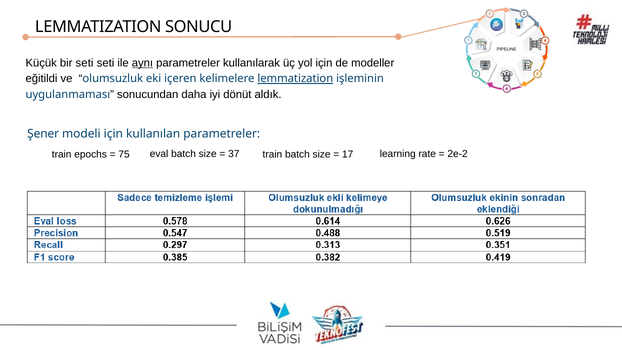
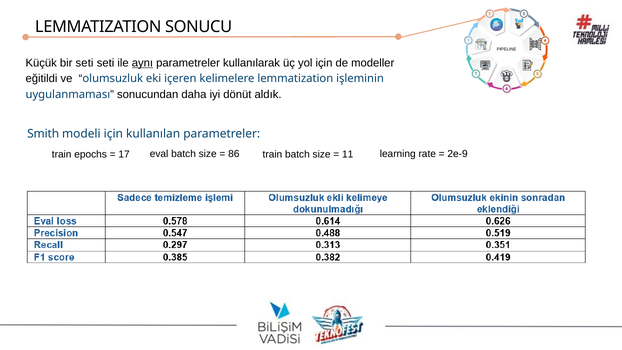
lemmatization underline: present -> none (295, 79)
Şener: Şener -> Smith (43, 134)
37: 37 -> 86 (234, 154)
2e-2: 2e-2 -> 2e-9 (458, 154)
75: 75 -> 17 (124, 154)
17: 17 -> 11 (348, 154)
